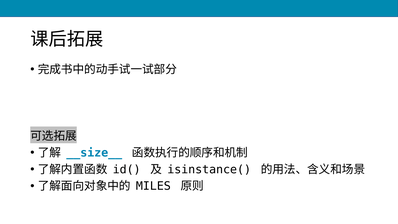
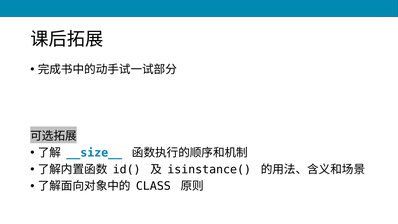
MILES: MILES -> CLASS (153, 186)
